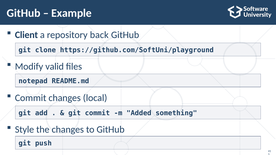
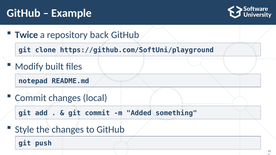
Client: Client -> Twice (26, 35)
valid: valid -> built (55, 67)
